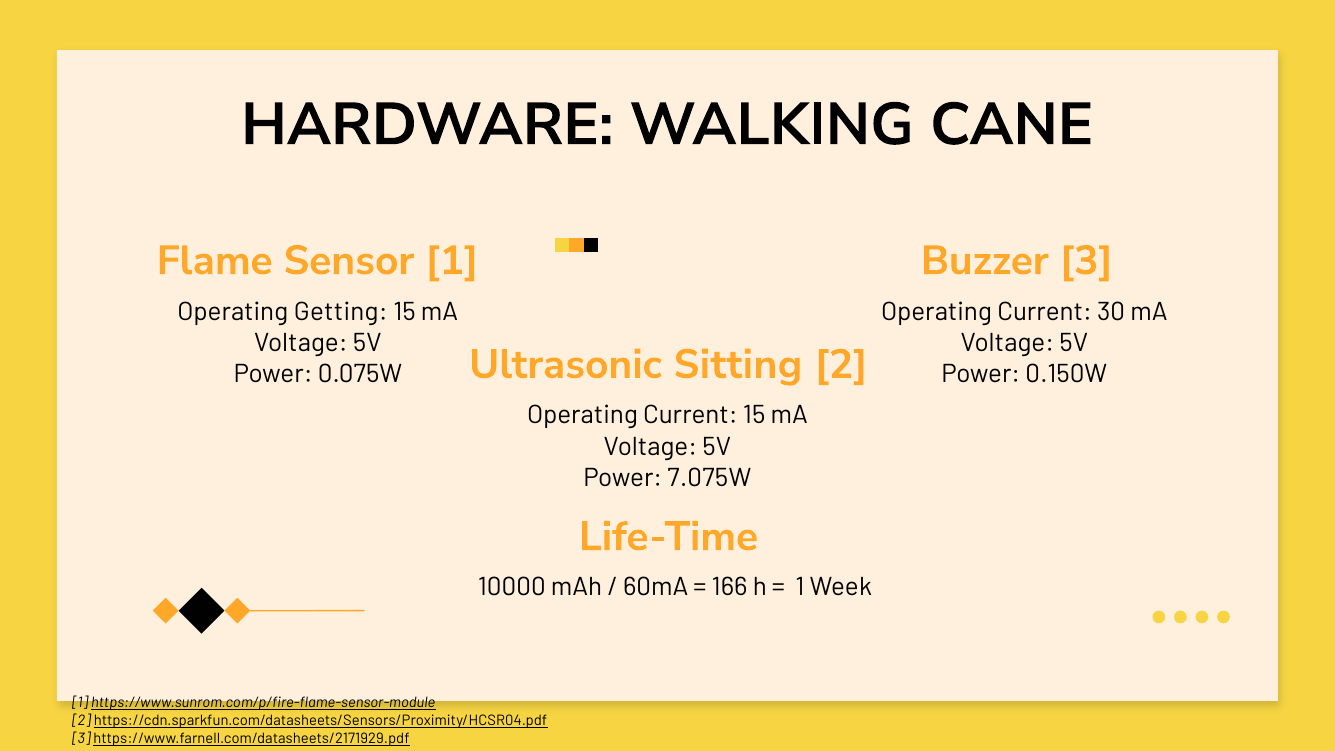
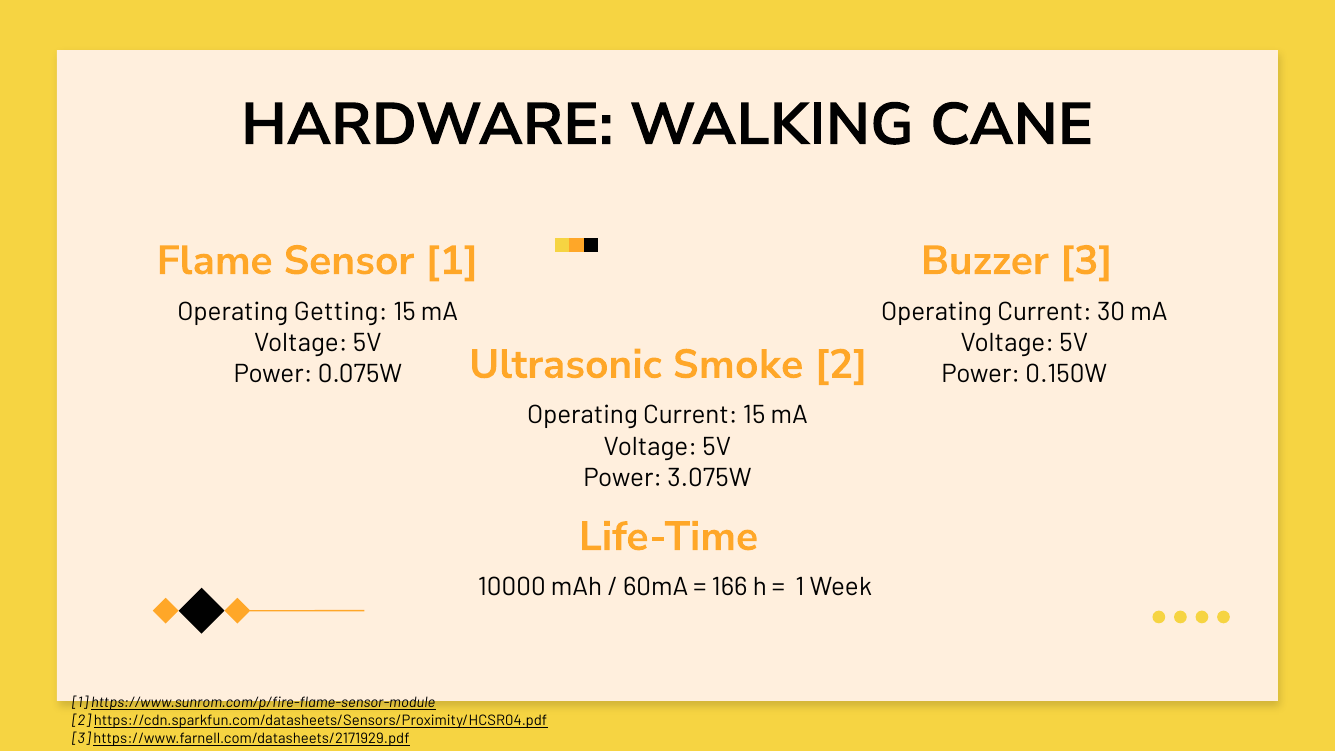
Sitting: Sitting -> Smoke (738, 364)
7.075W: 7.075W -> 3.075W (709, 478)
